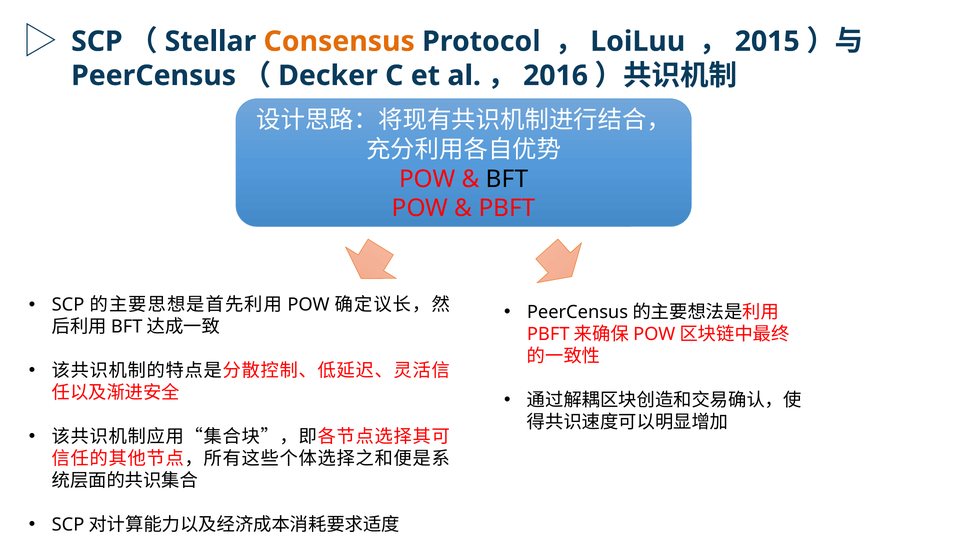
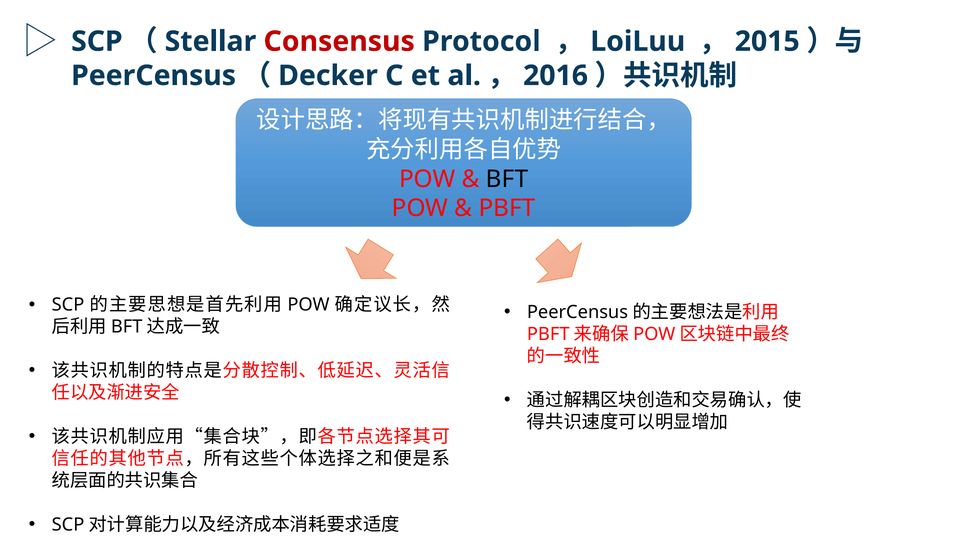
Consensus colour: orange -> red (339, 41)
